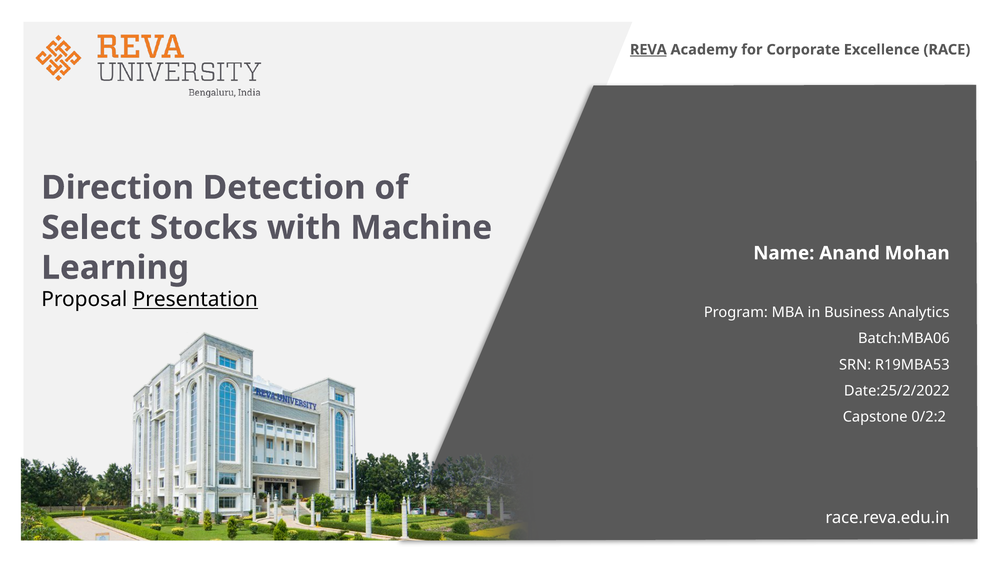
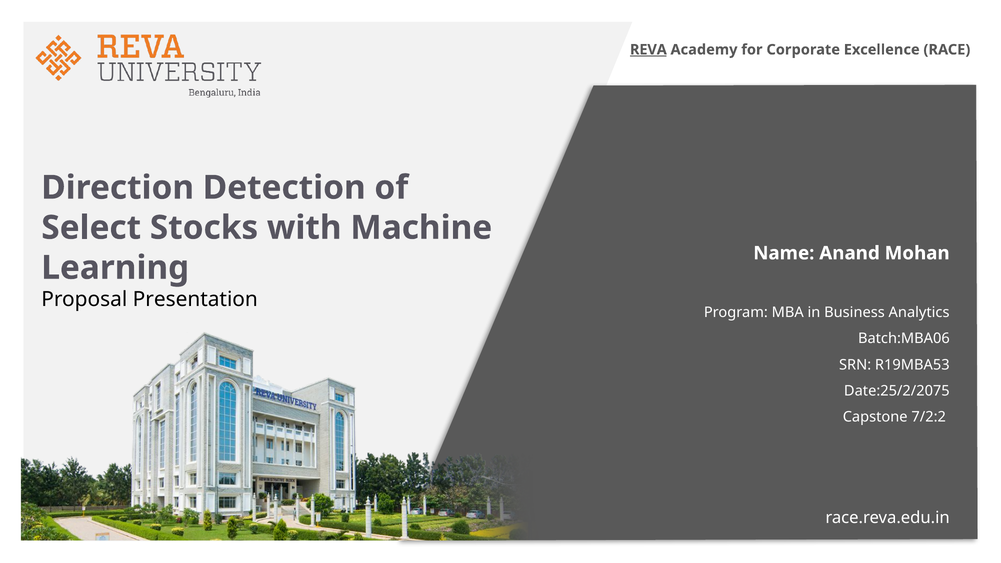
Presentation underline: present -> none (195, 299)
Date:25/2/2022: Date:25/2/2022 -> Date:25/2/2075 (897, 391)
0/2:2: 0/2:2 -> 7/2:2 (929, 417)
